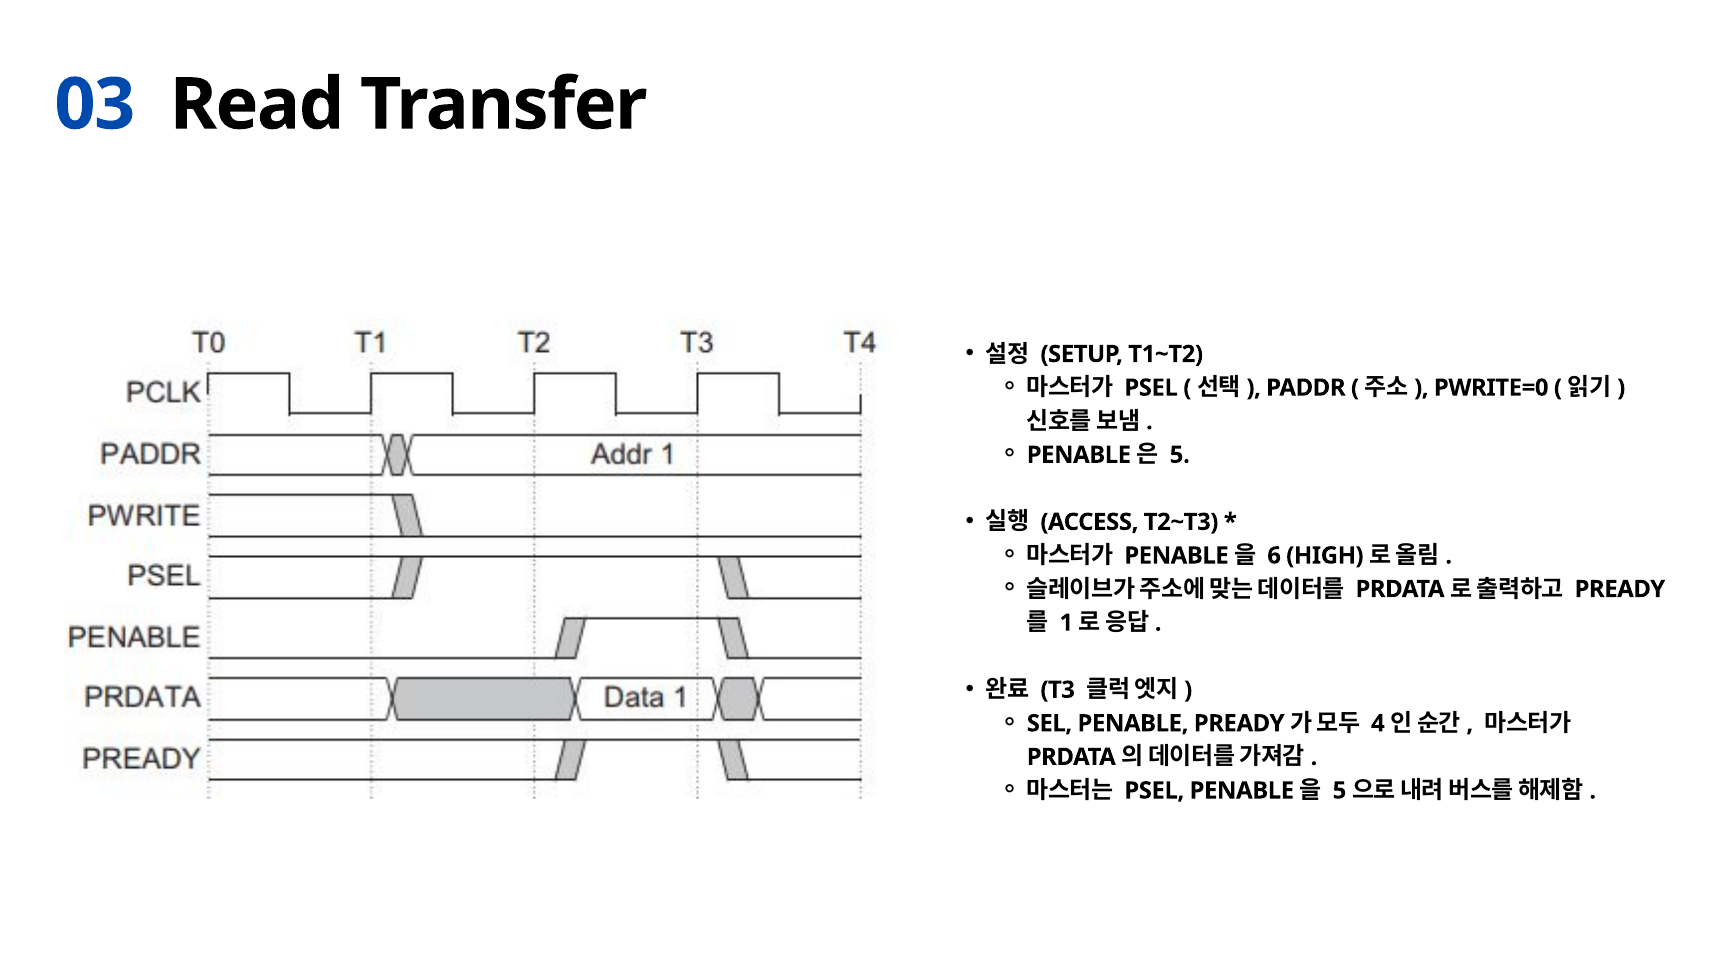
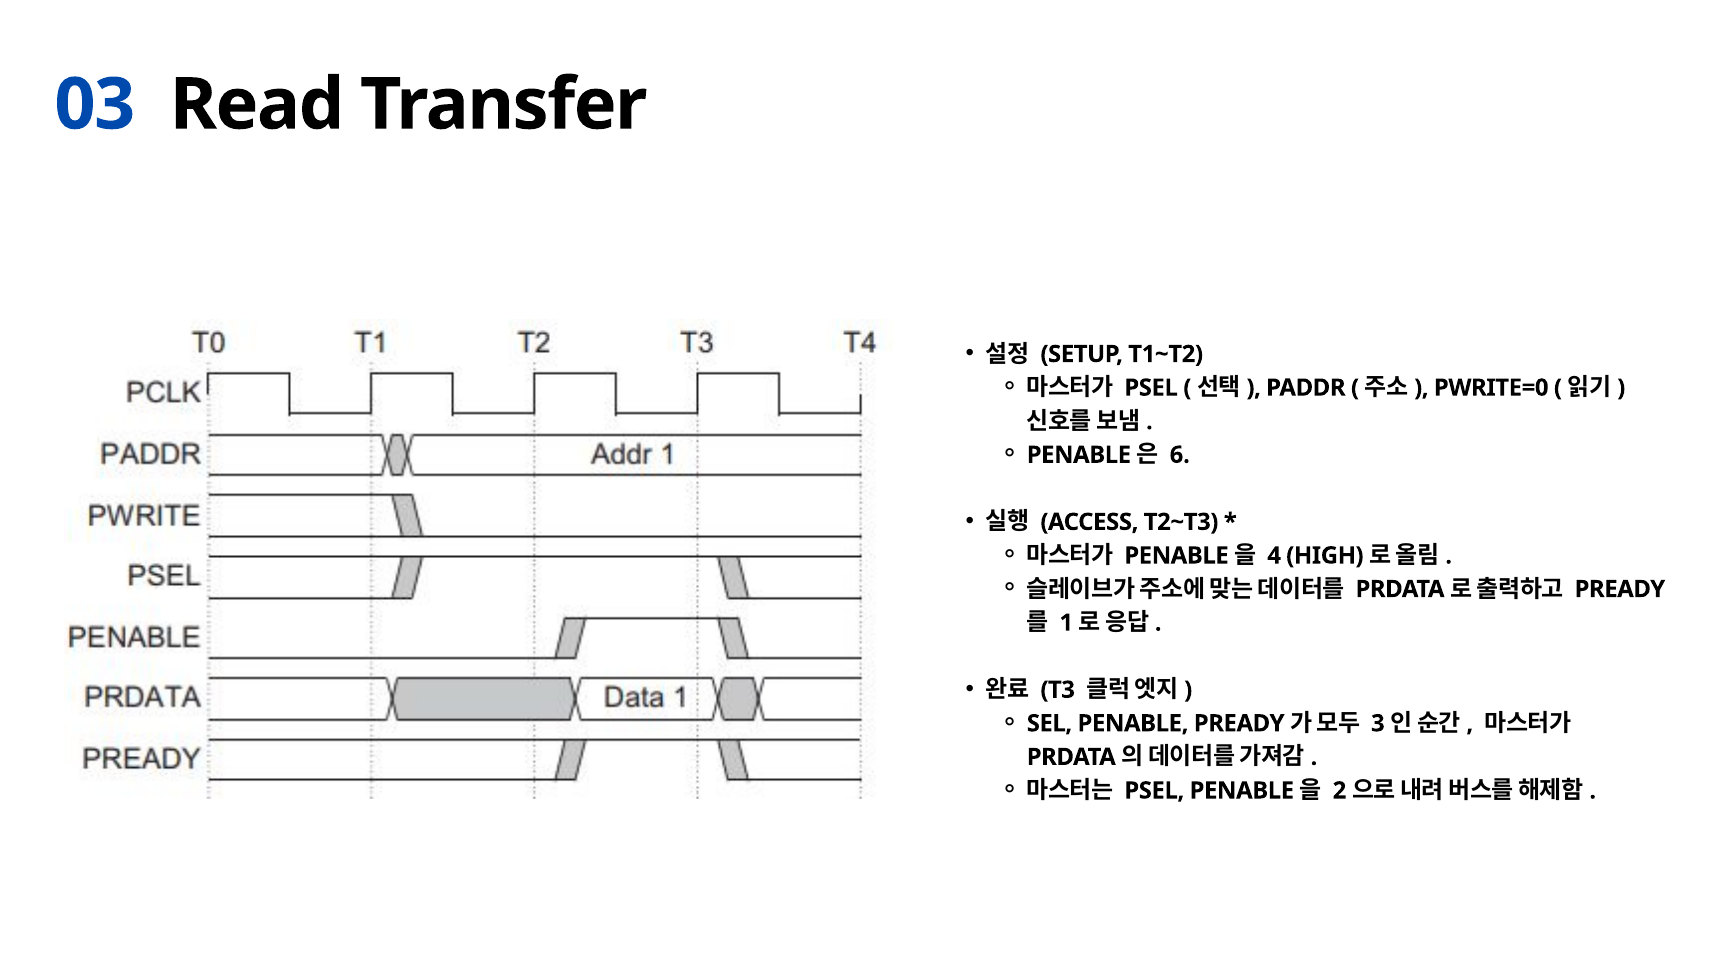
5: 5 -> 6 (1180, 455)
6: 6 -> 4 (1274, 556)
4: 4 -> 3 (1378, 723)
5: 5 -> 2 (1339, 790)
